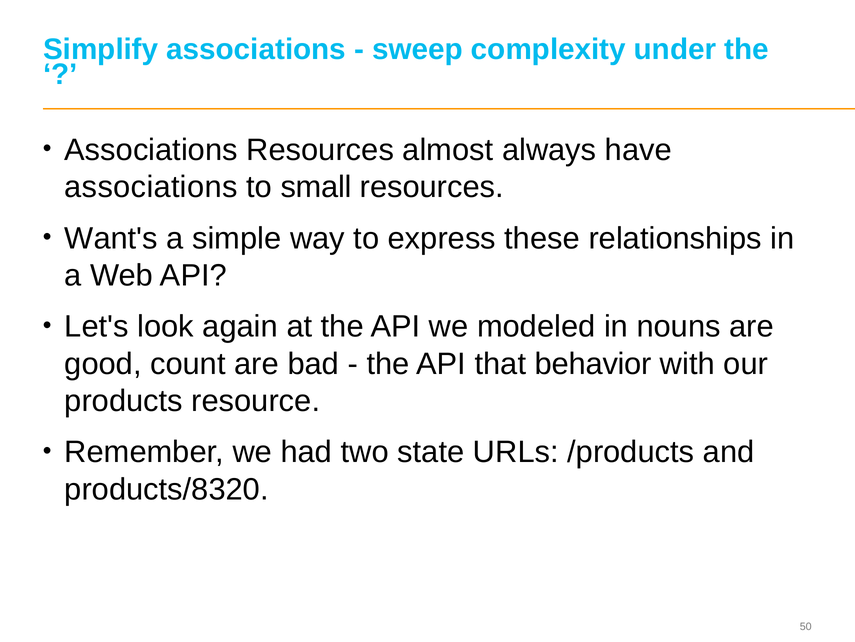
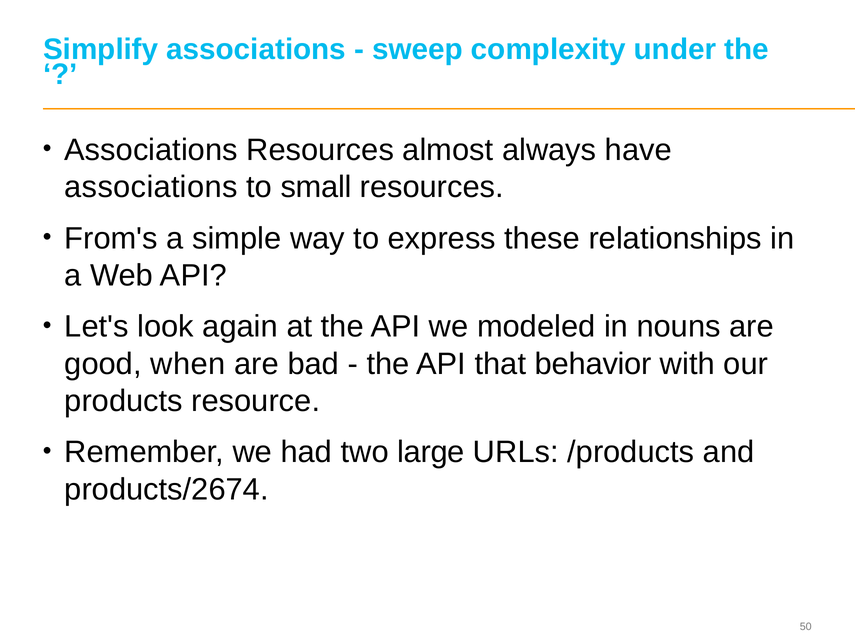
Want's: Want's -> From's (111, 238)
count: count -> when (188, 363)
state: state -> large (431, 452)
products/8320: products/8320 -> products/2674 (167, 489)
